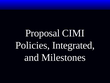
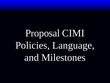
Integrated: Integrated -> Language (73, 45)
